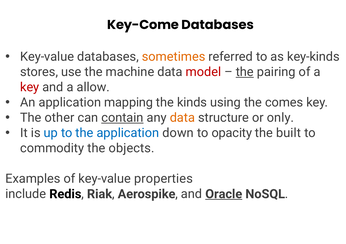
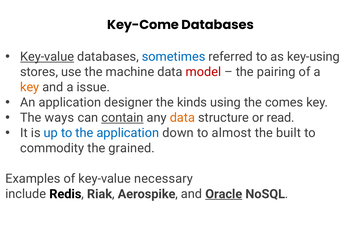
Key-value underline: none -> present (47, 57)
sometimes colour: orange -> blue (174, 57)
key-kinds: key-kinds -> key-using (313, 57)
the underline: present -> none (245, 72)
key colour: red -> orange (30, 88)
allow: allow -> issue (93, 88)
mapping: mapping -> designer (129, 103)
other: other -> ways (59, 118)
only: only -> read (281, 118)
opacity: opacity -> almost (232, 133)
objects: objects -> grained (132, 149)
properties: properties -> necessary (164, 179)
